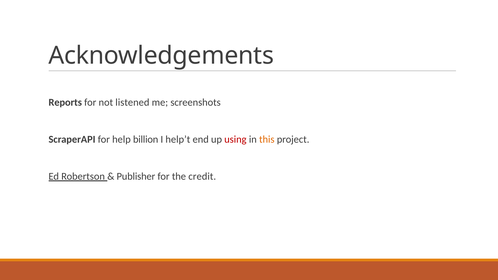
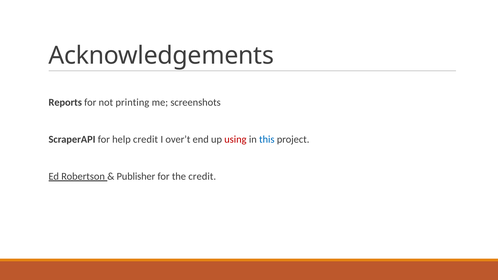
listened: listened -> printing (132, 103)
help billion: billion -> credit (146, 139)
help’t: help’t -> over’t (178, 139)
this colour: orange -> blue (267, 139)
